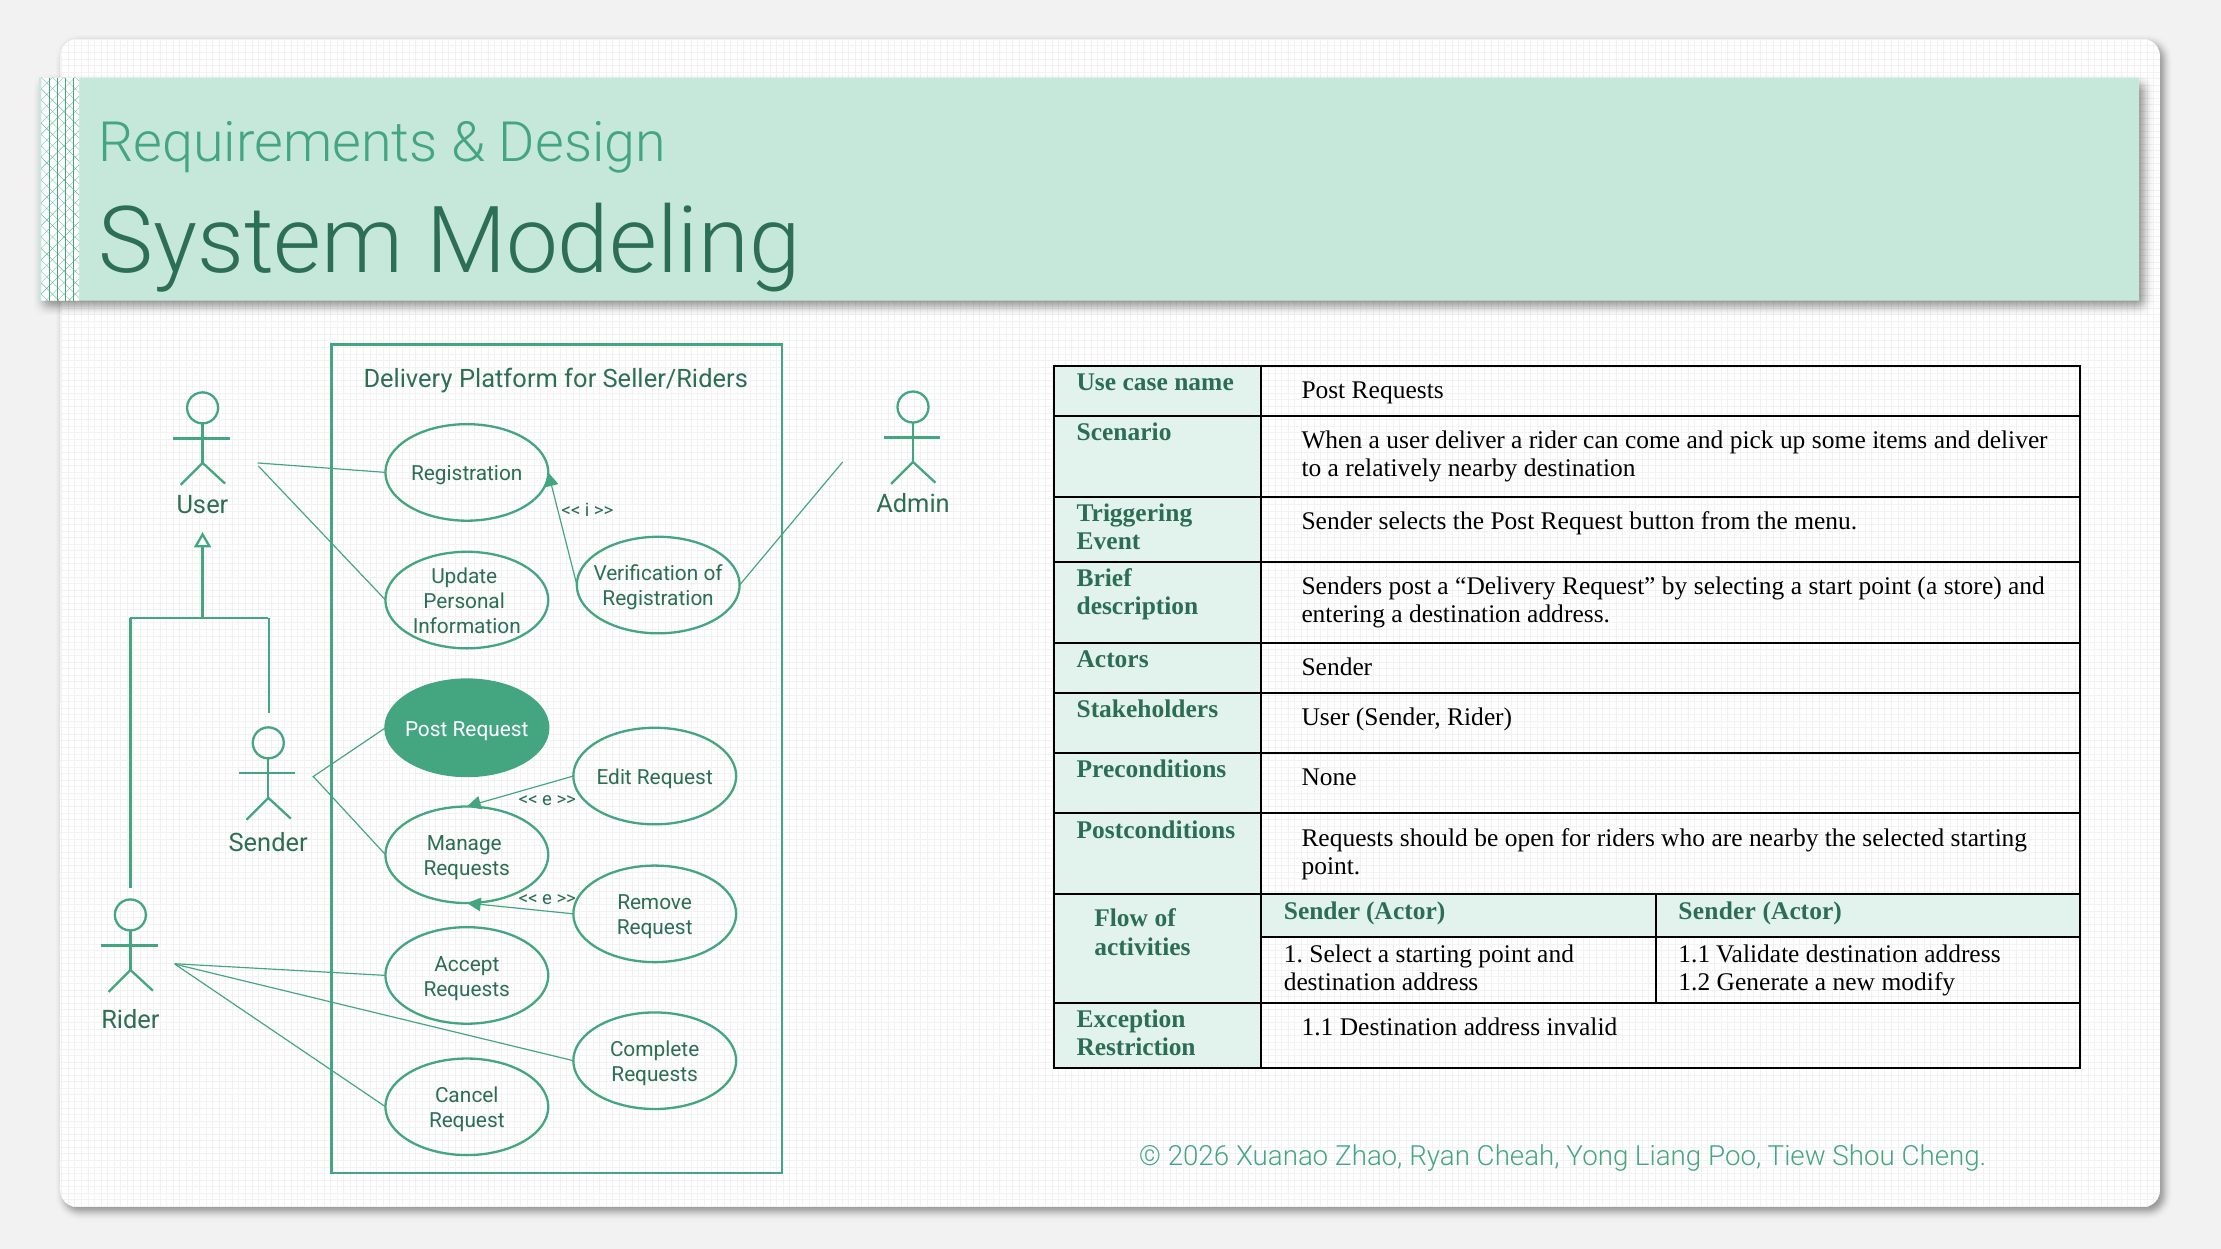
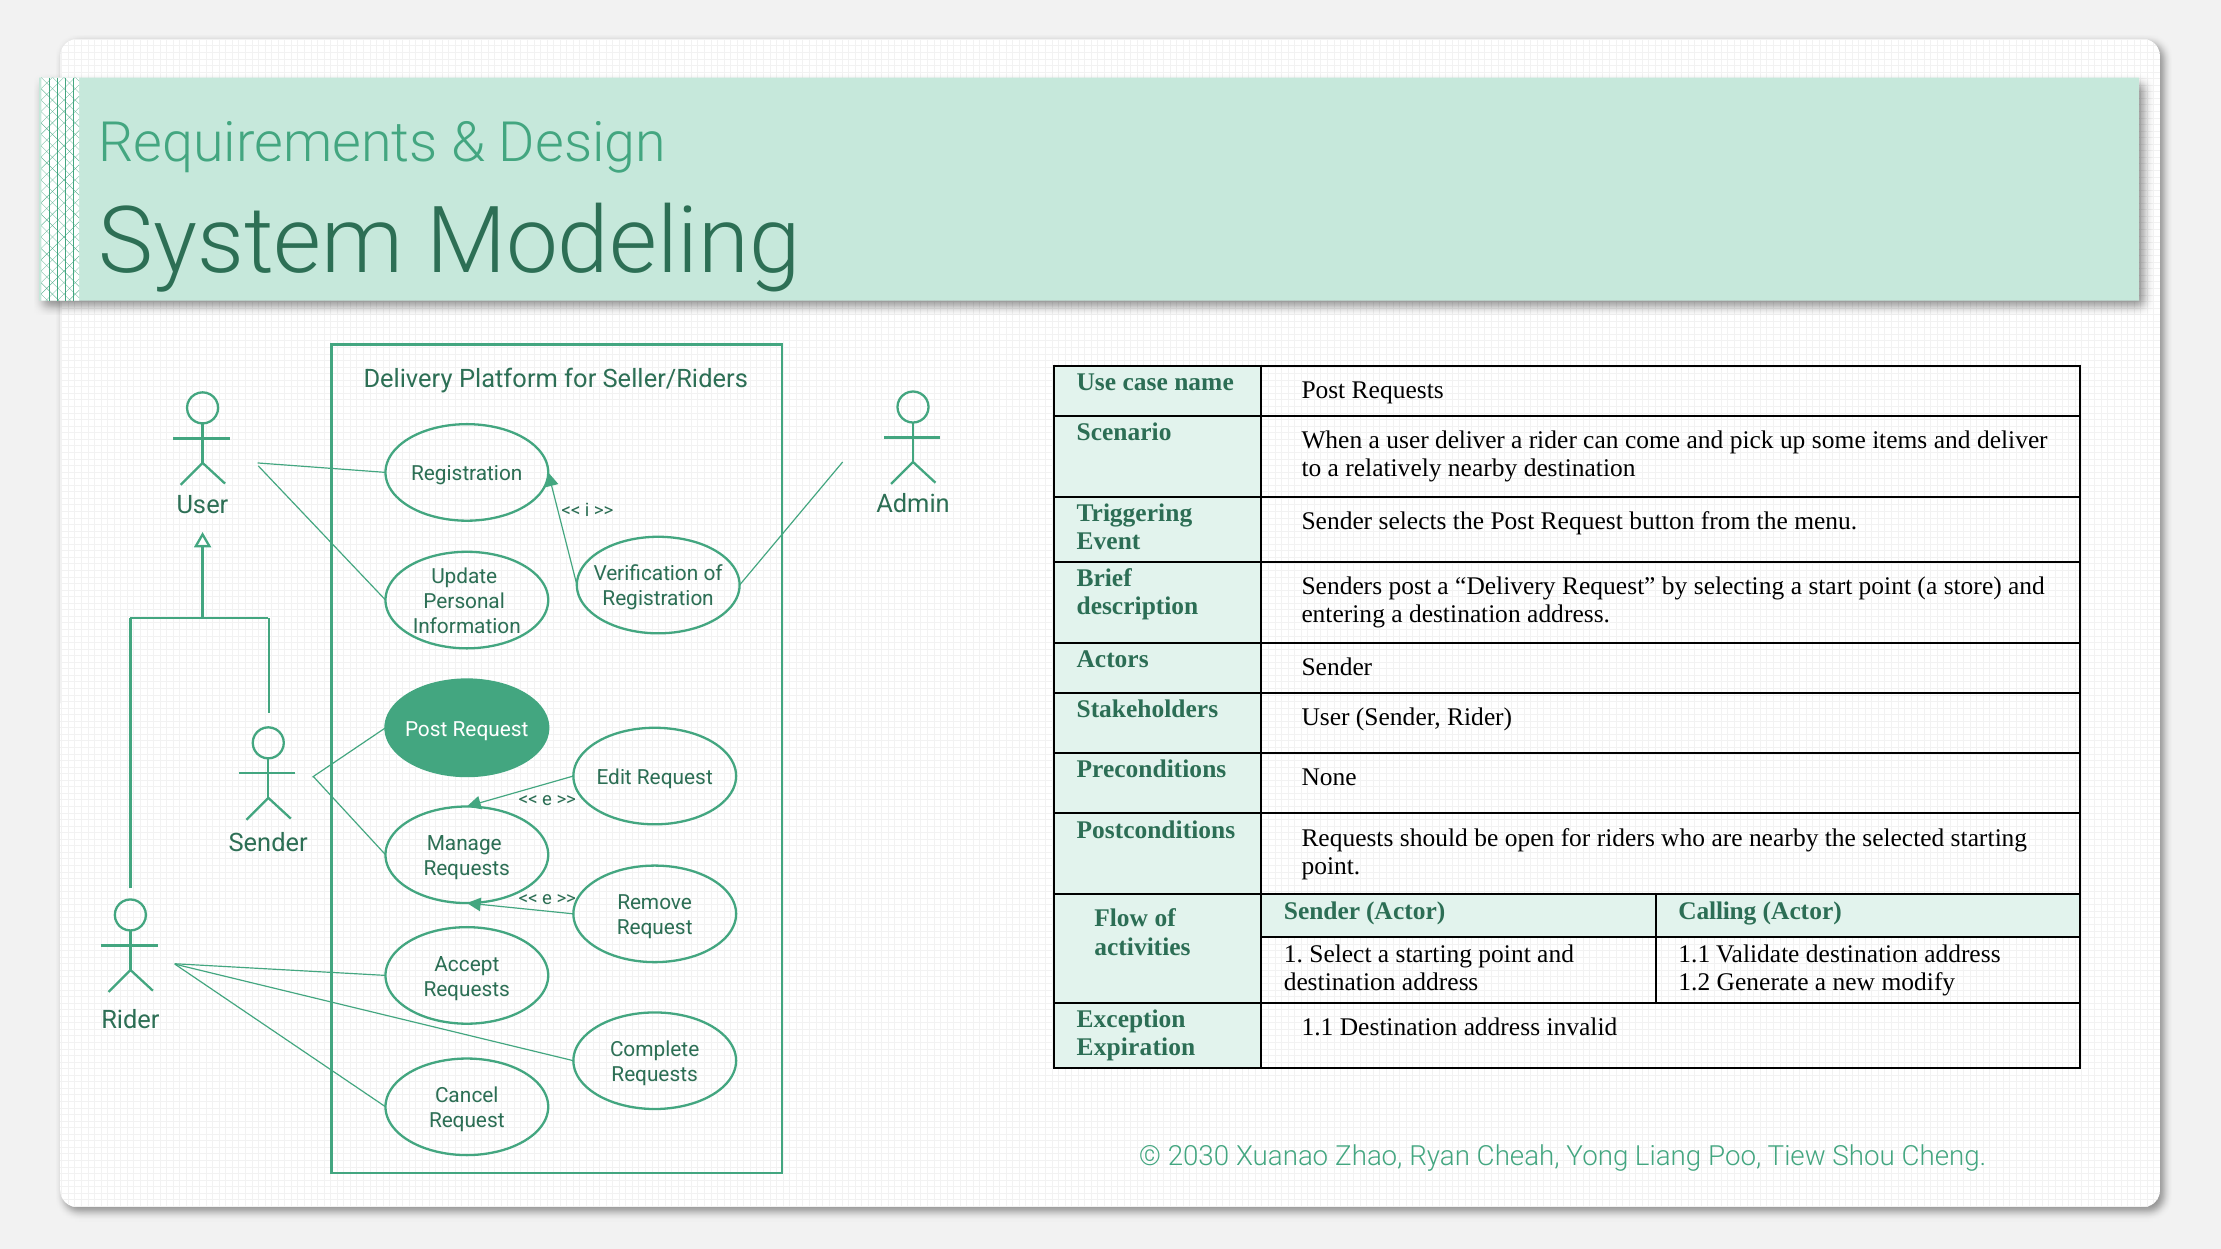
Actor Sender: Sender -> Calling (1717, 911)
Restriction: Restriction -> Expiration (1136, 1047)
2026: 2026 -> 2030 (1198, 1157)
